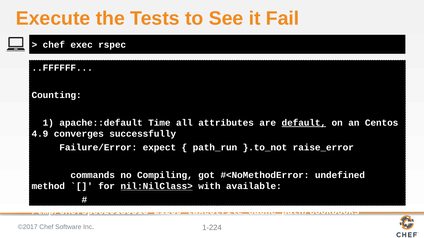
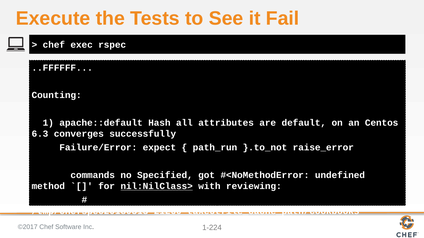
Time: Time -> Hash (159, 123)
default underline: present -> none (304, 123)
4.9: 4.9 -> 6.3 (40, 134)
Compiling: Compiling -> Specified (165, 175)
available: available -> reviewing (254, 187)
